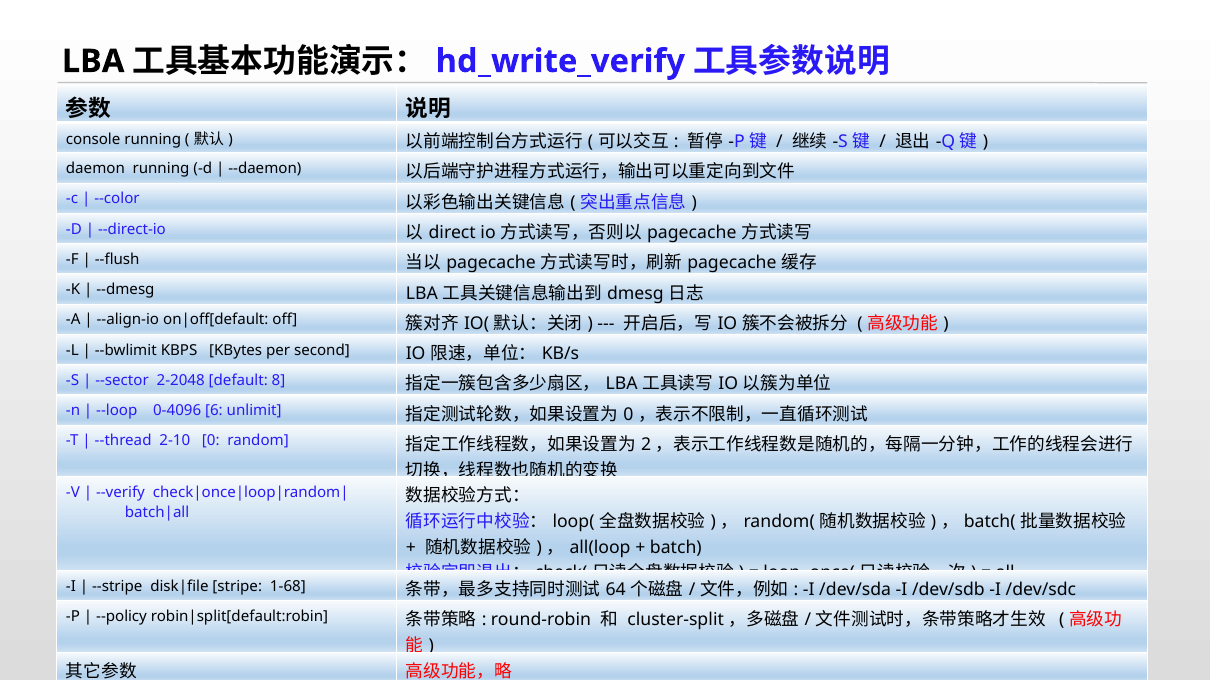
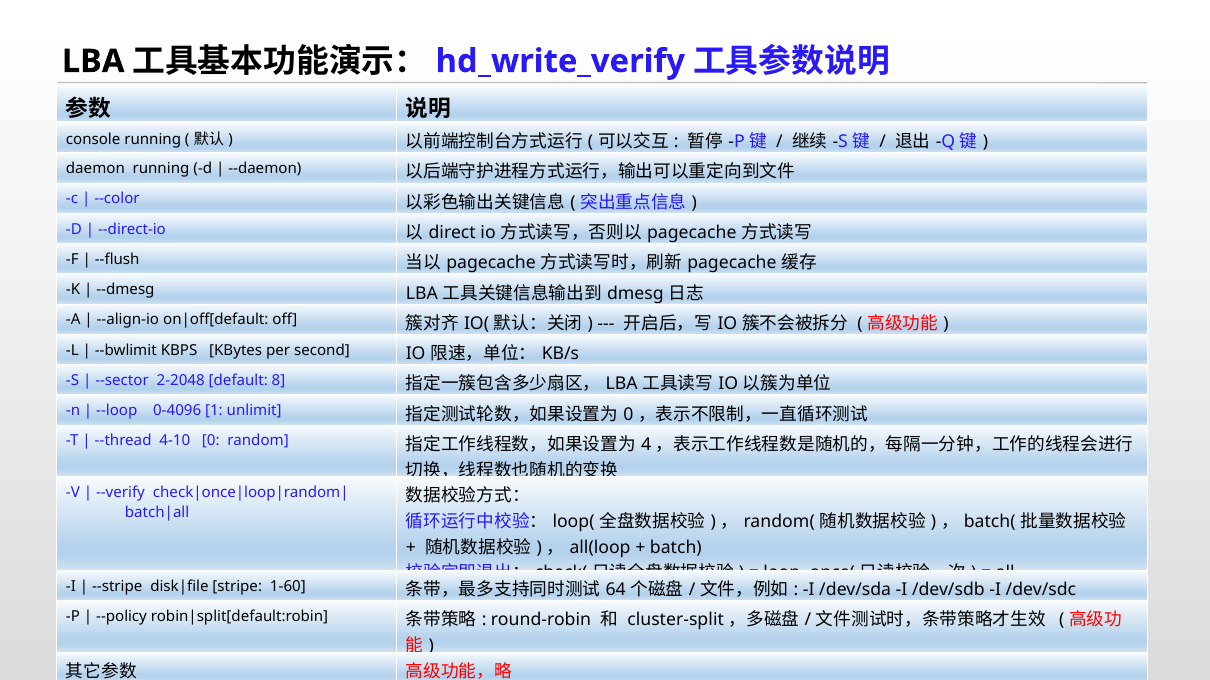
6: 6 -> 1 (214, 411)
2-10: 2-10 -> 4-10 (175, 441)
2: 2 -> 4 (646, 445)
1-68: 1-68 -> 1-60 (288, 587)
